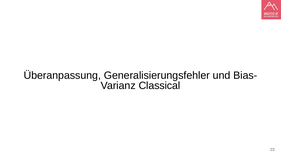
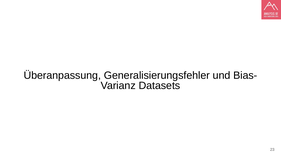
Classical: Classical -> Datasets (159, 86)
